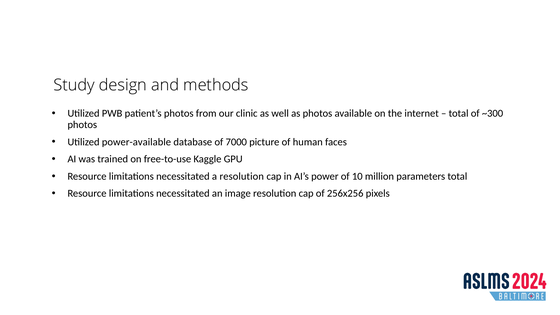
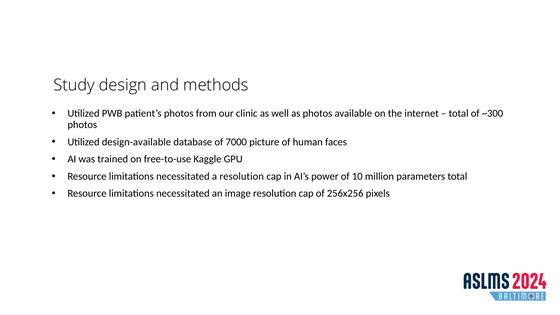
power-available: power-available -> design-available (136, 142)
